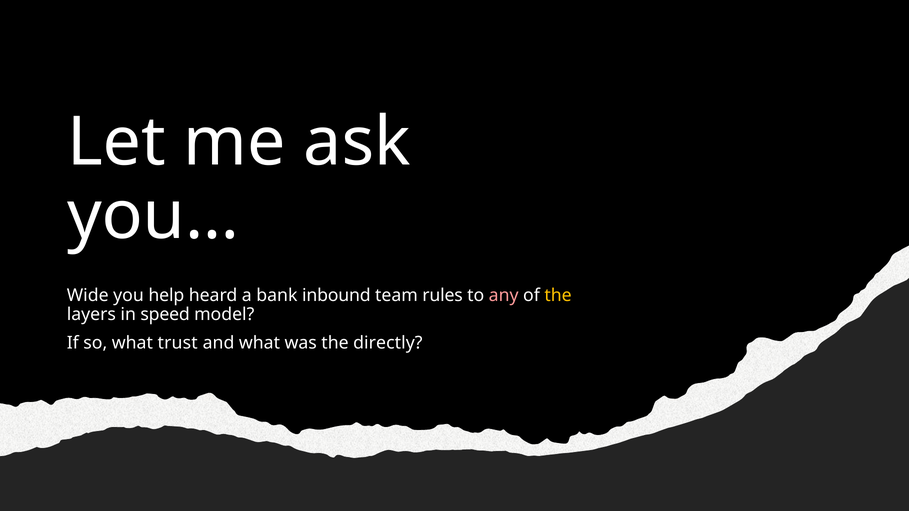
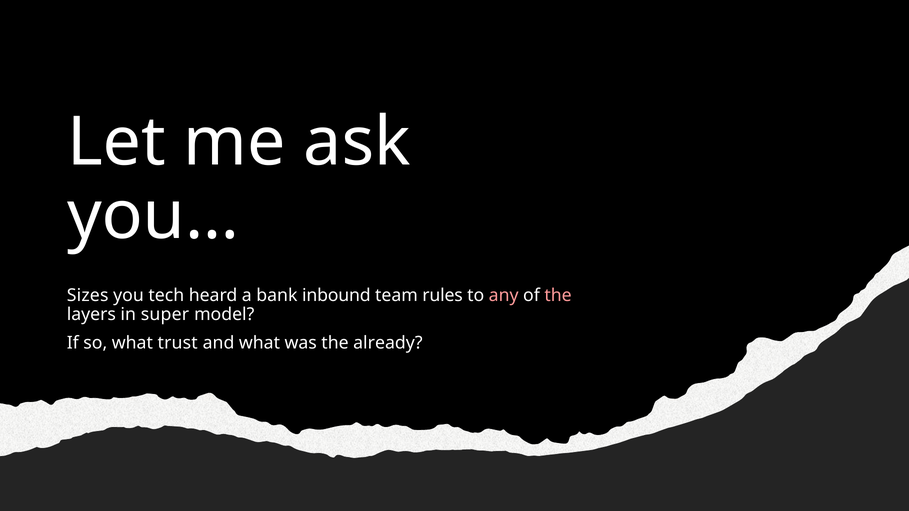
Wide: Wide -> Sizes (88, 296)
help: help -> tech (166, 296)
the colour: yellow -> pink (558, 296)
speed: speed -> super (165, 315)
directly: directly -> already (388, 343)
